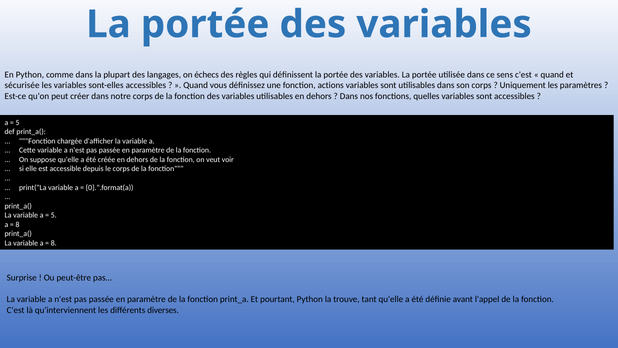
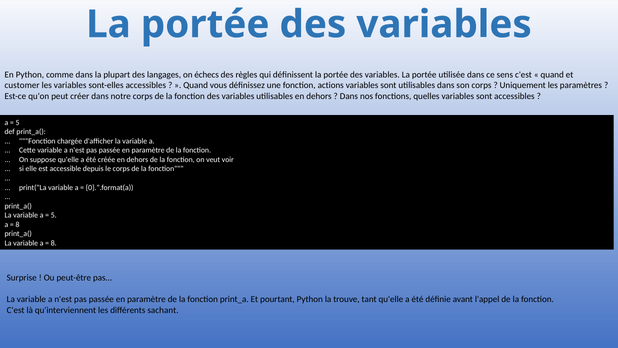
sécurisée: sécurisée -> customer (22, 85)
diverses: diverses -> sachant (163, 310)
